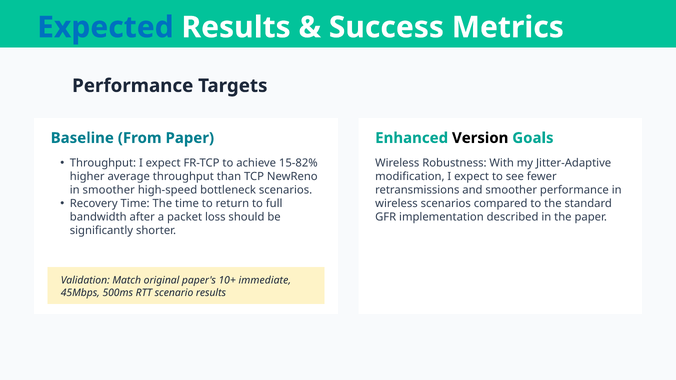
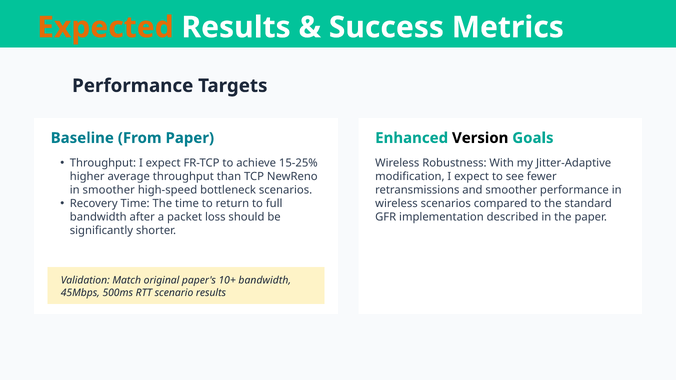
Expected colour: blue -> orange (105, 27)
15-82%: 15-82% -> 15-25% (298, 163)
10+ immediate: immediate -> bandwidth (265, 281)
